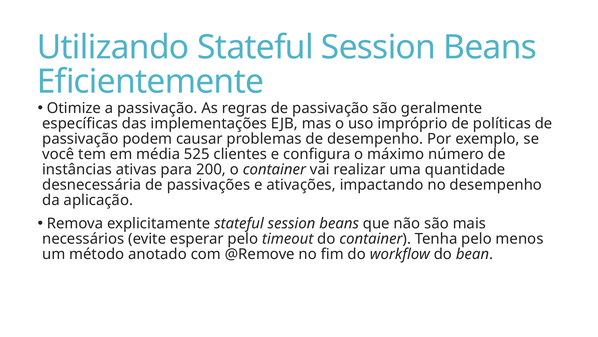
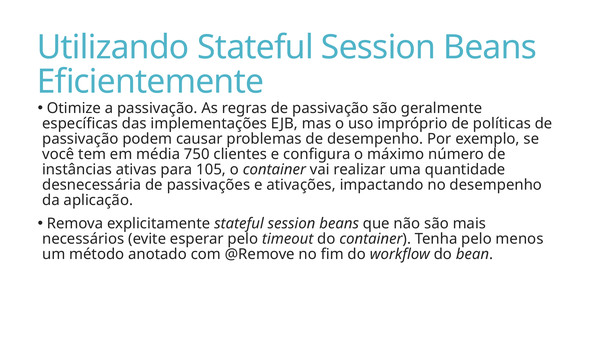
525: 525 -> 750 (197, 154)
200: 200 -> 105 (211, 169)
